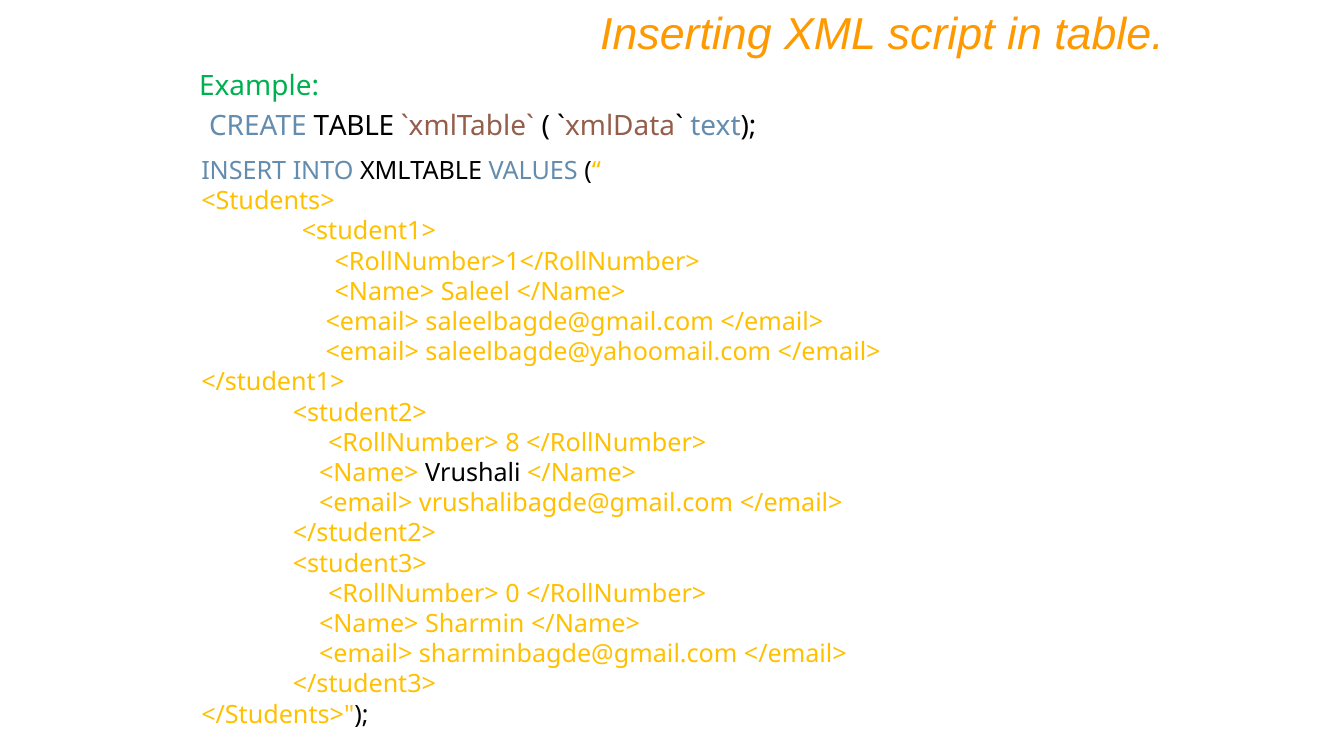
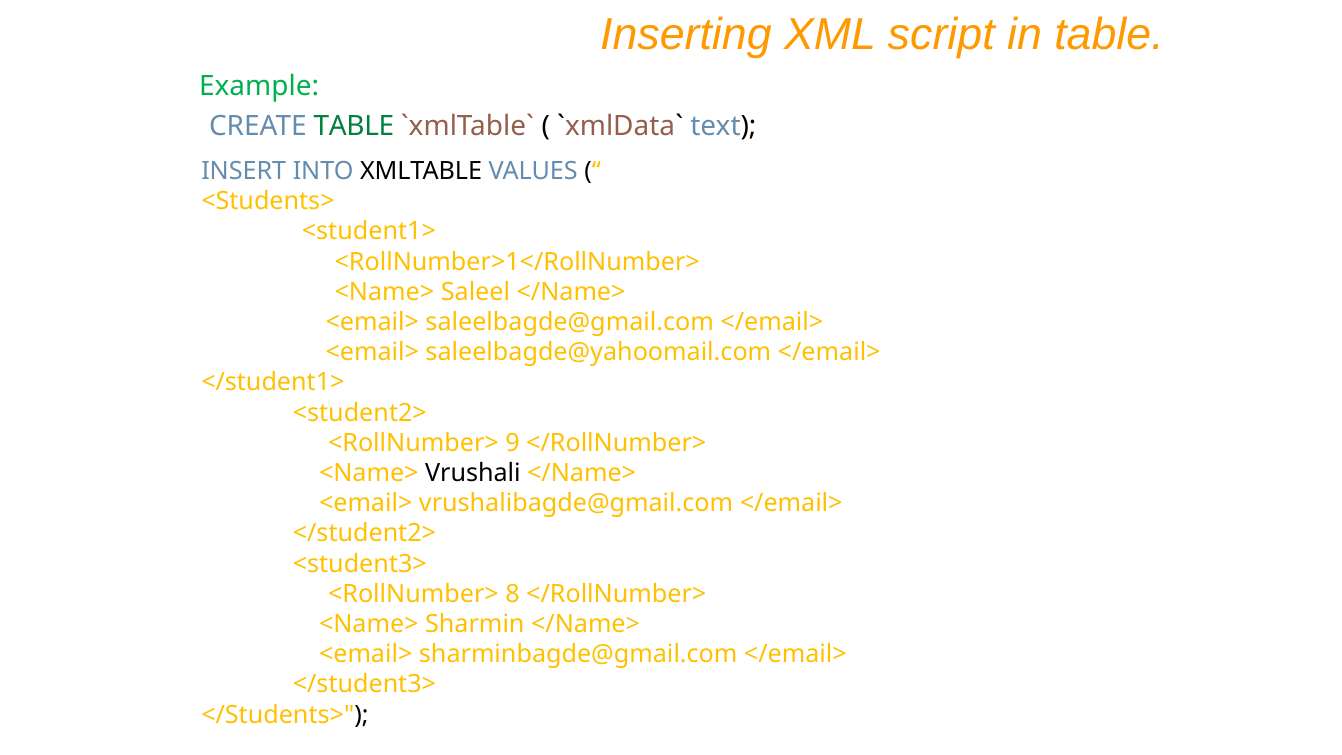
TABLE colour: black -> green (354, 126)
8: 8 -> 9 (512, 443)
0: 0 -> 8 (512, 594)
